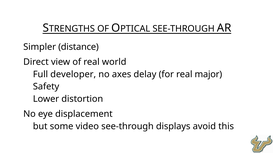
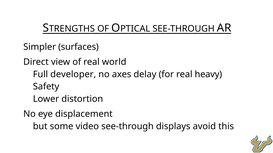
distance: distance -> surfaces (78, 47)
major: major -> heavy (208, 75)
